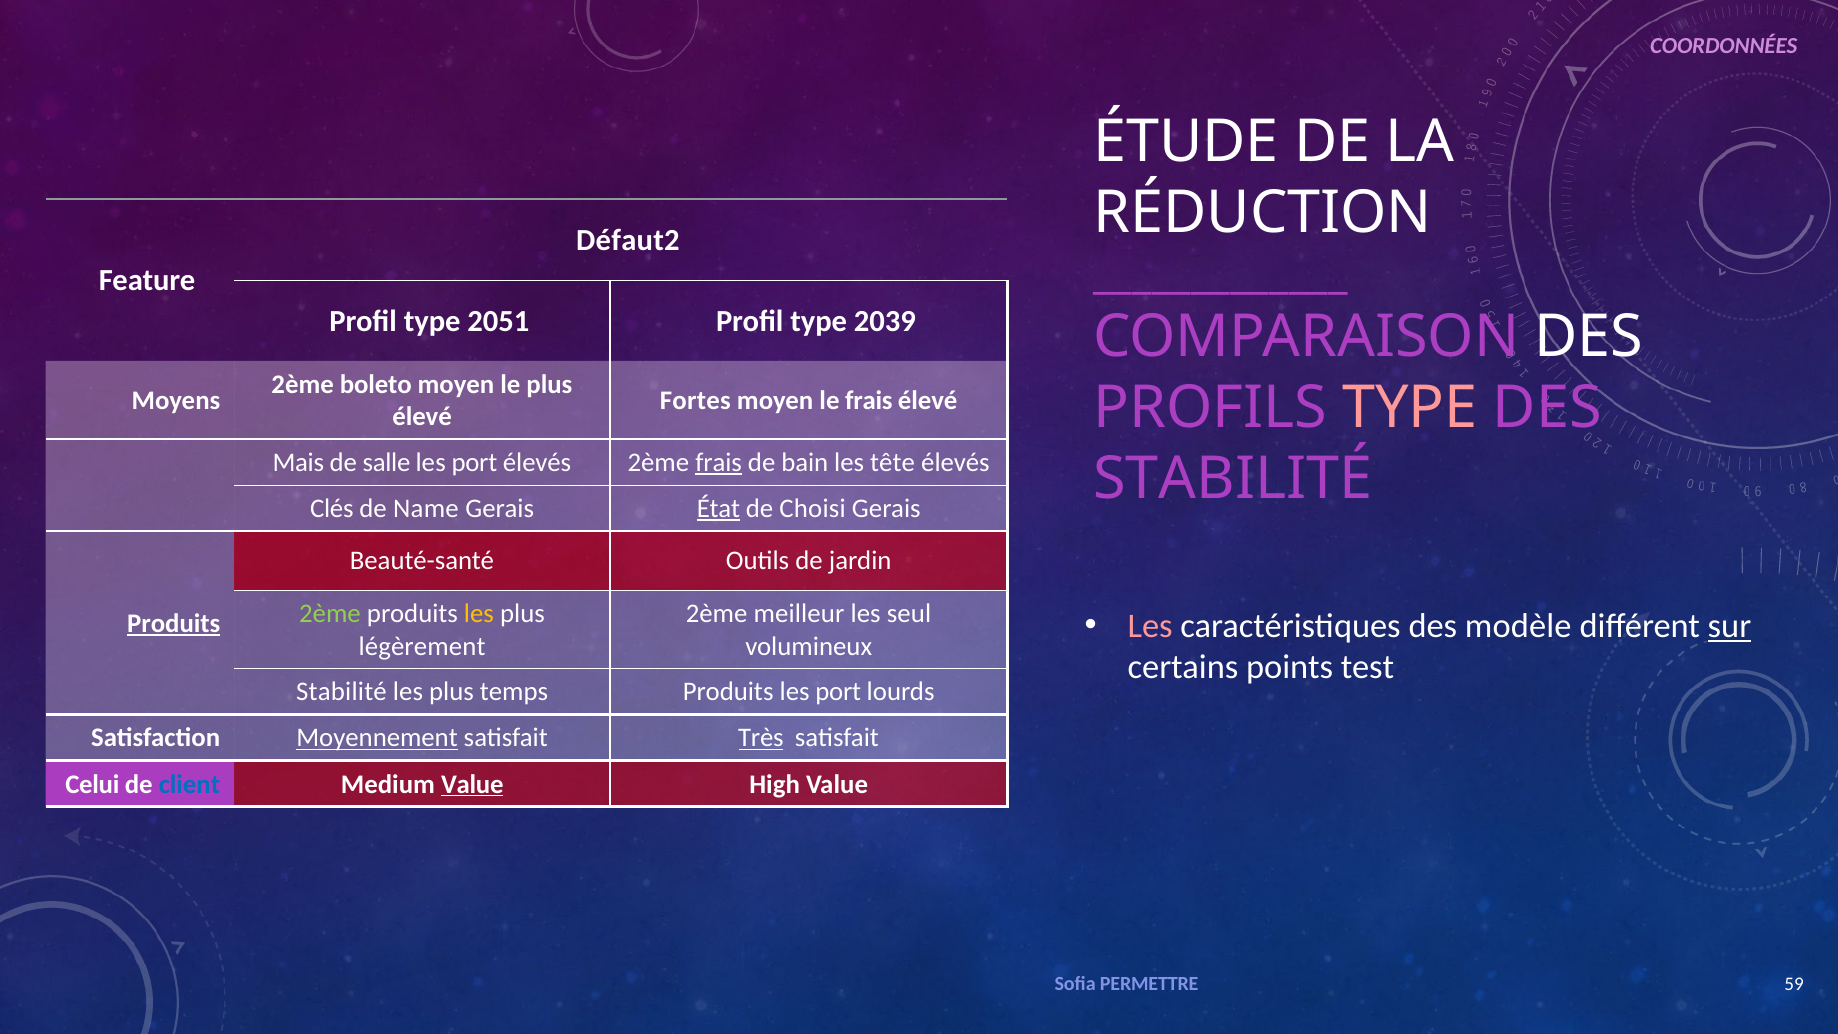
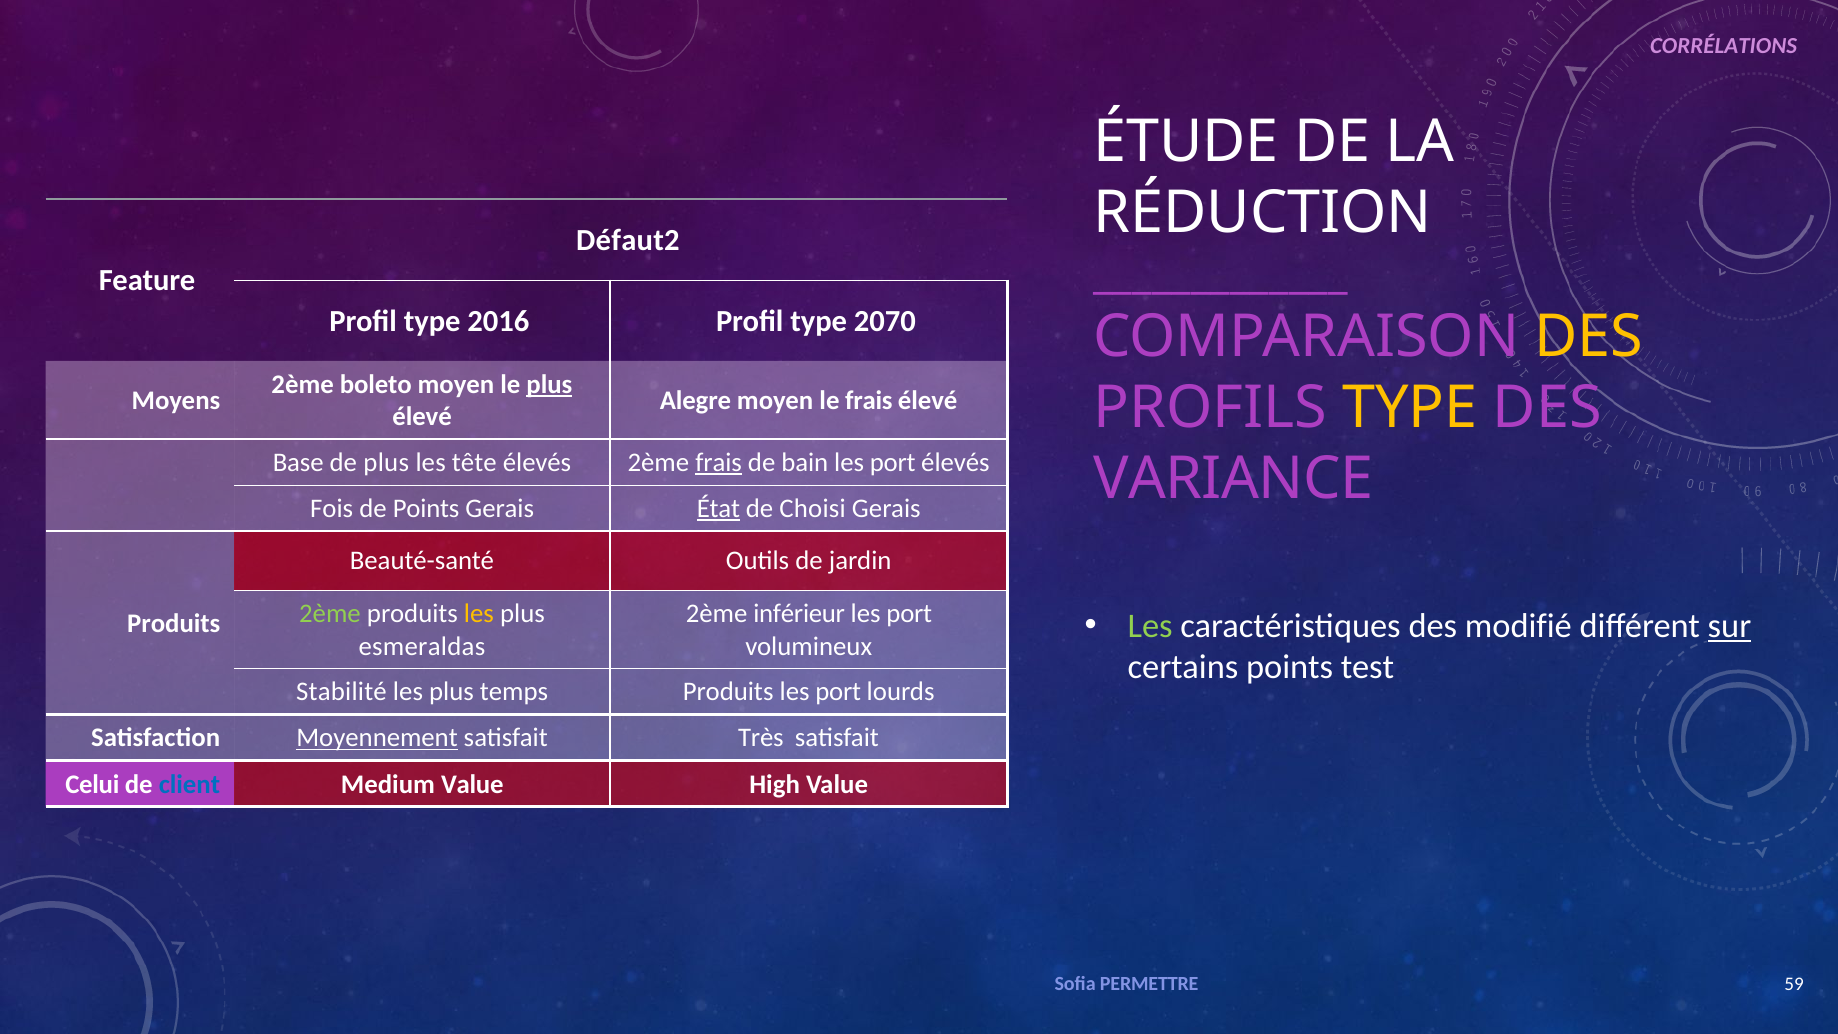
COORDONNÉES: COORDONNÉES -> CORRÉLATIONS (1724, 46)
2051: 2051 -> 2016 (498, 321)
2039: 2039 -> 2070 (885, 321)
DES colour: white -> yellow (1589, 337)
plus underline: none -> present (549, 384)
Fortes: Fortes -> Alegre (696, 400)
TYPE colour: pink -> yellow (1410, 408)
Mais: Mais -> Base (298, 463)
de salle: salle -> plus (386, 463)
port: port -> tête (474, 463)
tête: tête -> port (893, 463)
STABILITÉ: STABILITÉ -> VARIANCE (1233, 479)
Clés: Clés -> Fois (332, 509)
de Name: Name -> Points (426, 509)
meilleur: meilleur -> inférieur (799, 614)
seul: seul -> port (909, 614)
Les colour: pink -> light green (1150, 626)
modèle: modèle -> modifié (1518, 626)
Produits underline: present -> none (174, 623)
légèrement: légèrement -> esmeraldas (422, 646)
Très underline: present -> none (761, 738)
Value underline: present -> none (472, 784)
